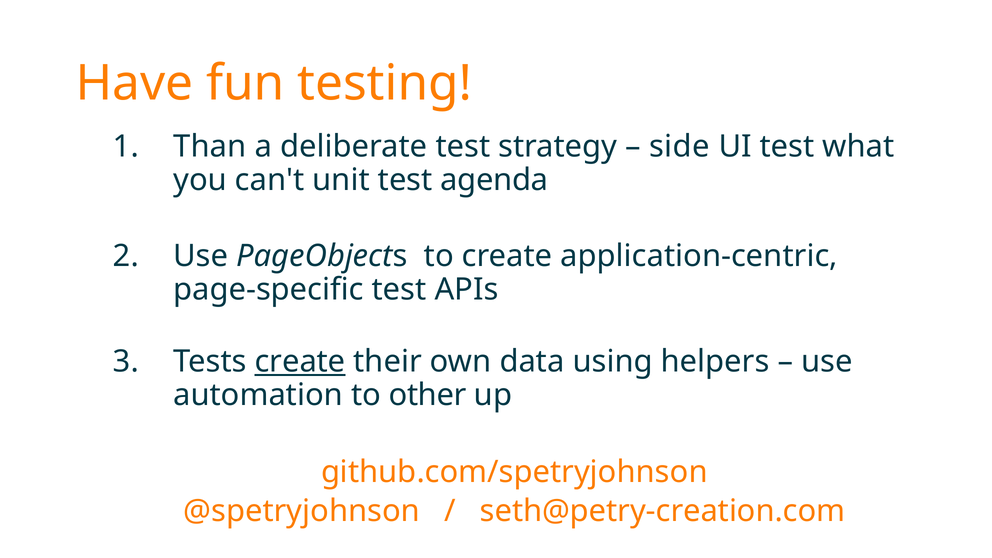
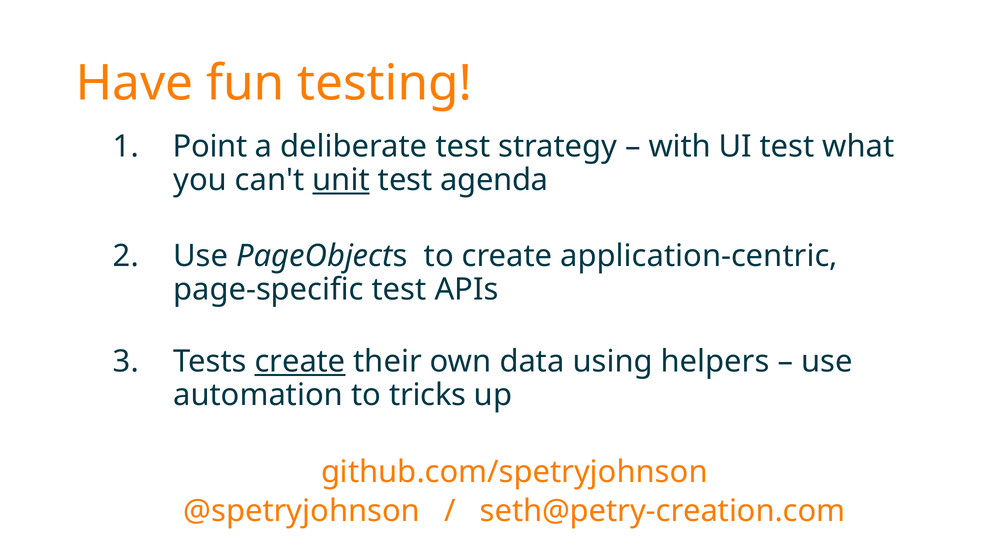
Than: Than -> Point (210, 147)
side: side -> with (680, 147)
unit underline: none -> present (341, 180)
other: other -> tricks (428, 395)
